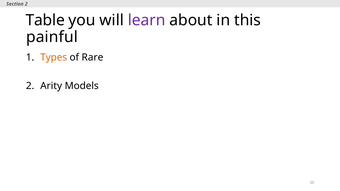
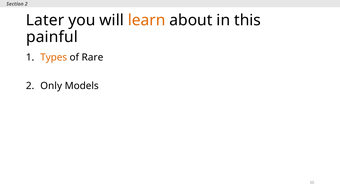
Table: Table -> Later (45, 20)
learn colour: purple -> orange (147, 20)
Arity: Arity -> Only (51, 86)
